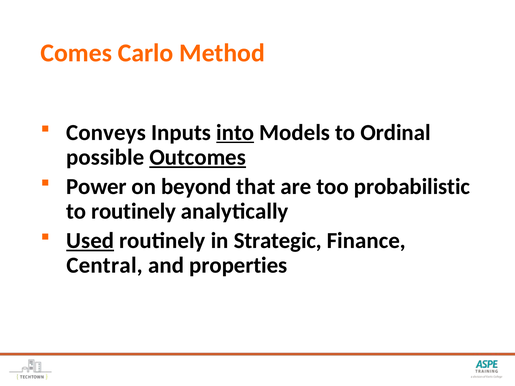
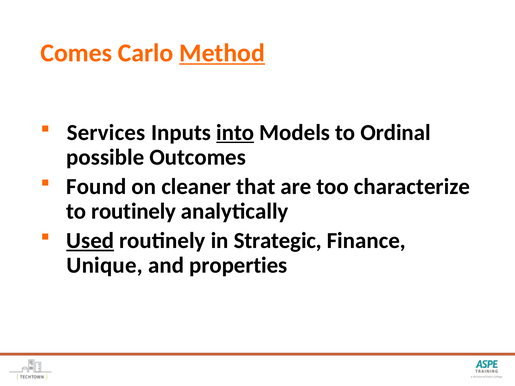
Method underline: none -> present (222, 53)
Conveys: Conveys -> Services (106, 133)
Outcomes underline: present -> none (198, 157)
Power: Power -> Found (96, 187)
beyond: beyond -> cleaner (196, 187)
probabilistic: probabilistic -> characterize (412, 187)
Central: Central -> Unique (105, 266)
